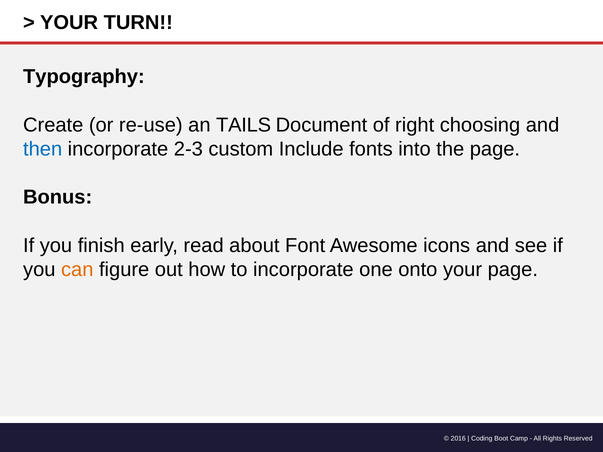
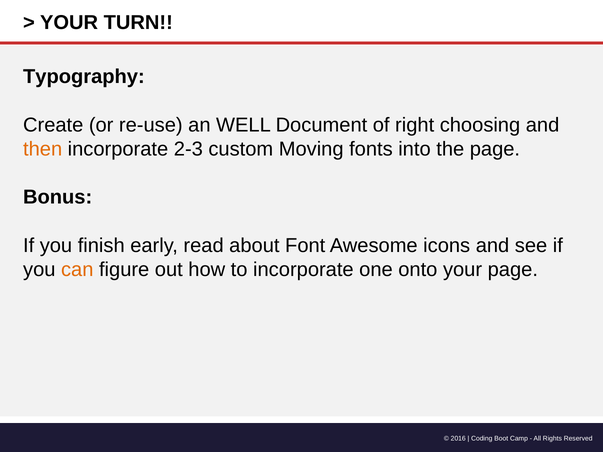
TAILS: TAILS -> WELL (243, 125)
then colour: blue -> orange (43, 149)
Include: Include -> Moving (311, 149)
